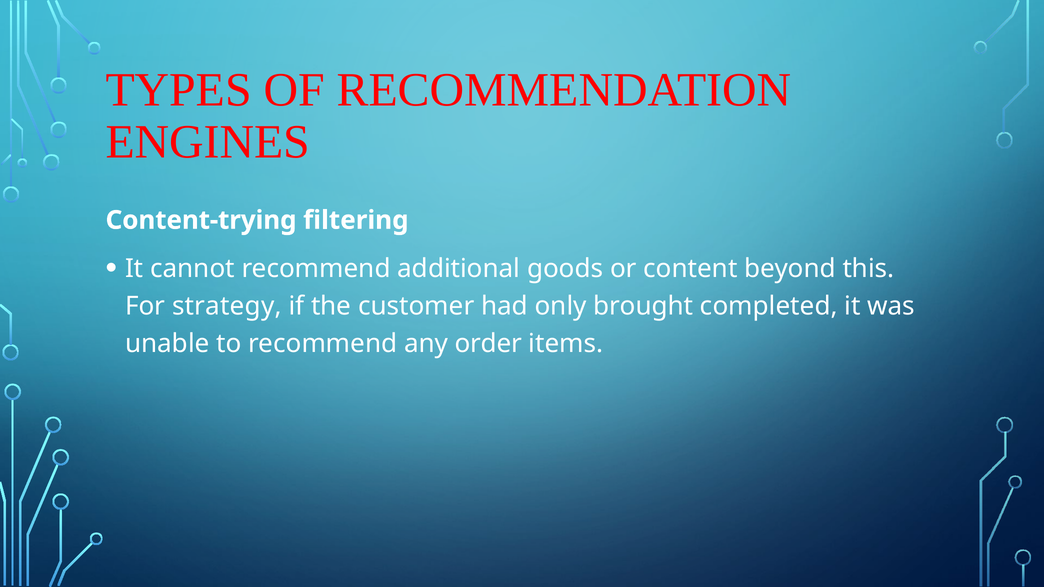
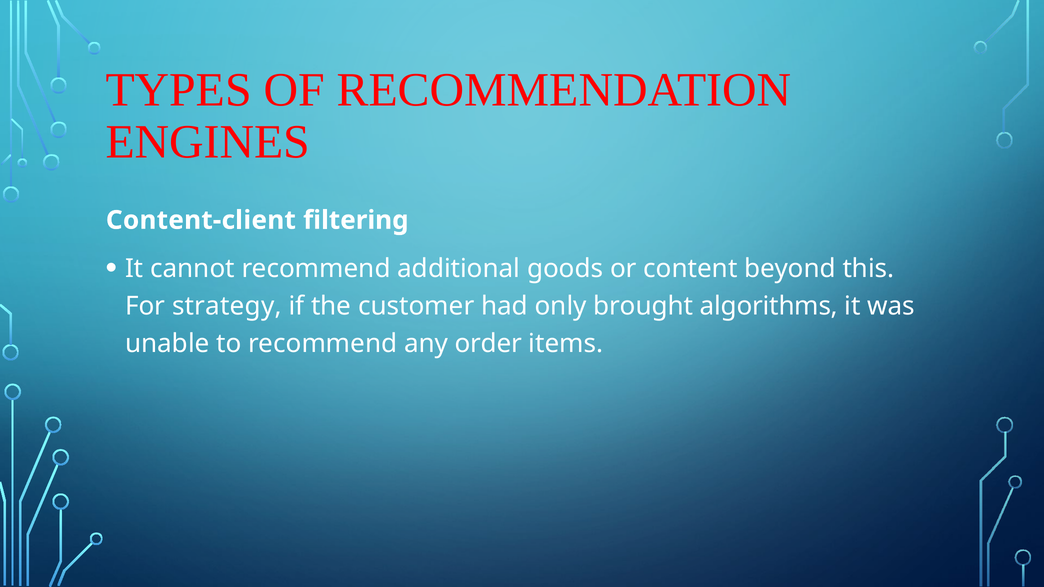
Content-trying: Content-trying -> Content-client (201, 220)
completed: completed -> algorithms (769, 306)
